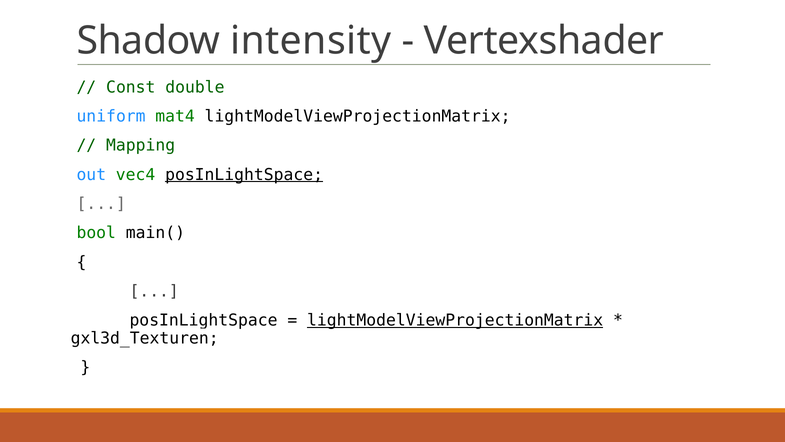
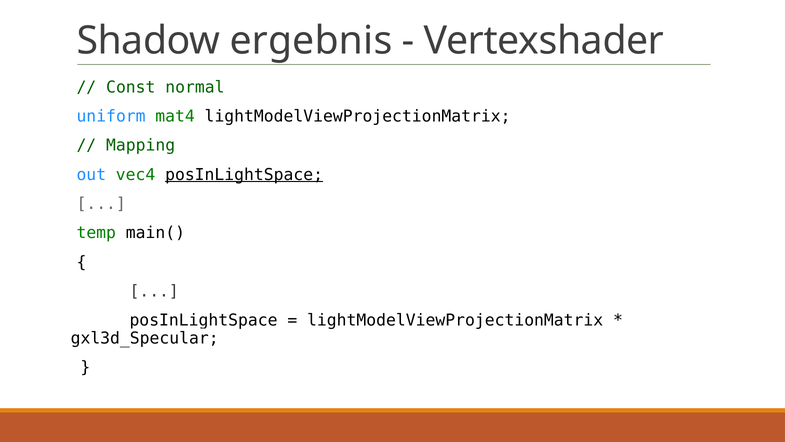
intensity: intensity -> ergebnis (311, 41)
double: double -> normal (195, 87)
bool: bool -> temp (96, 233)
lightModelViewProjectionMatrix underline: present -> none (455, 320)
gxl3d_Texturen: gxl3d_Texturen -> gxl3d_Specular (145, 338)
